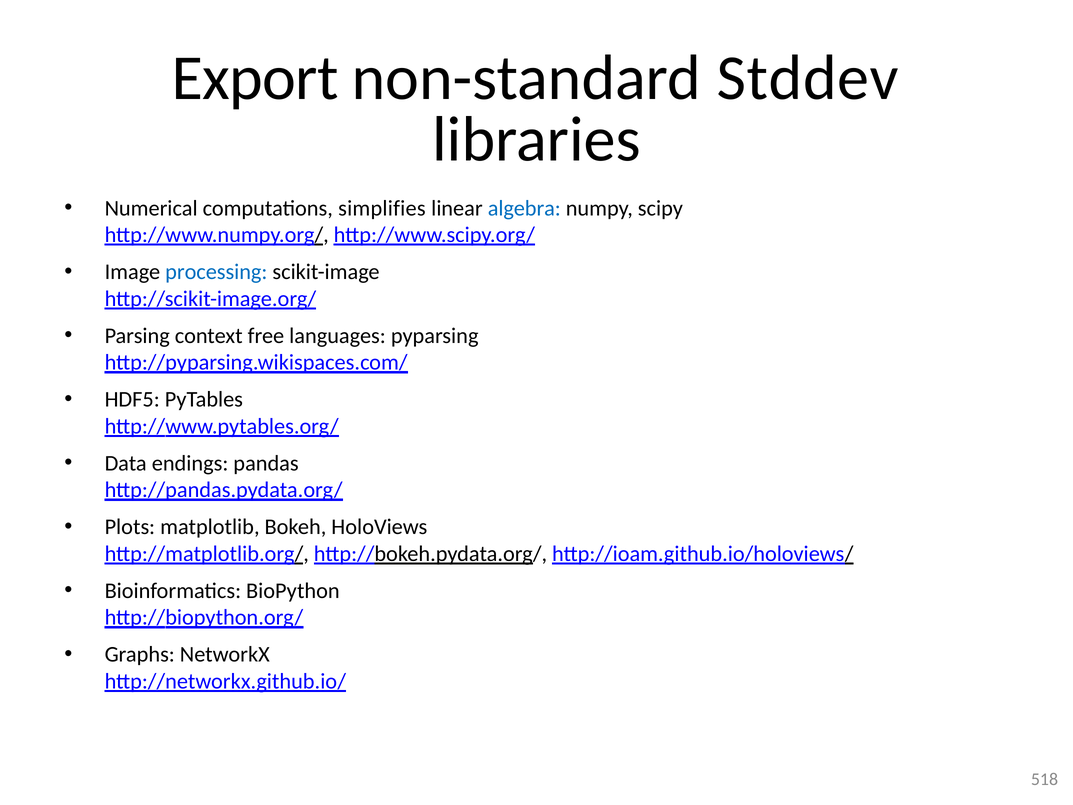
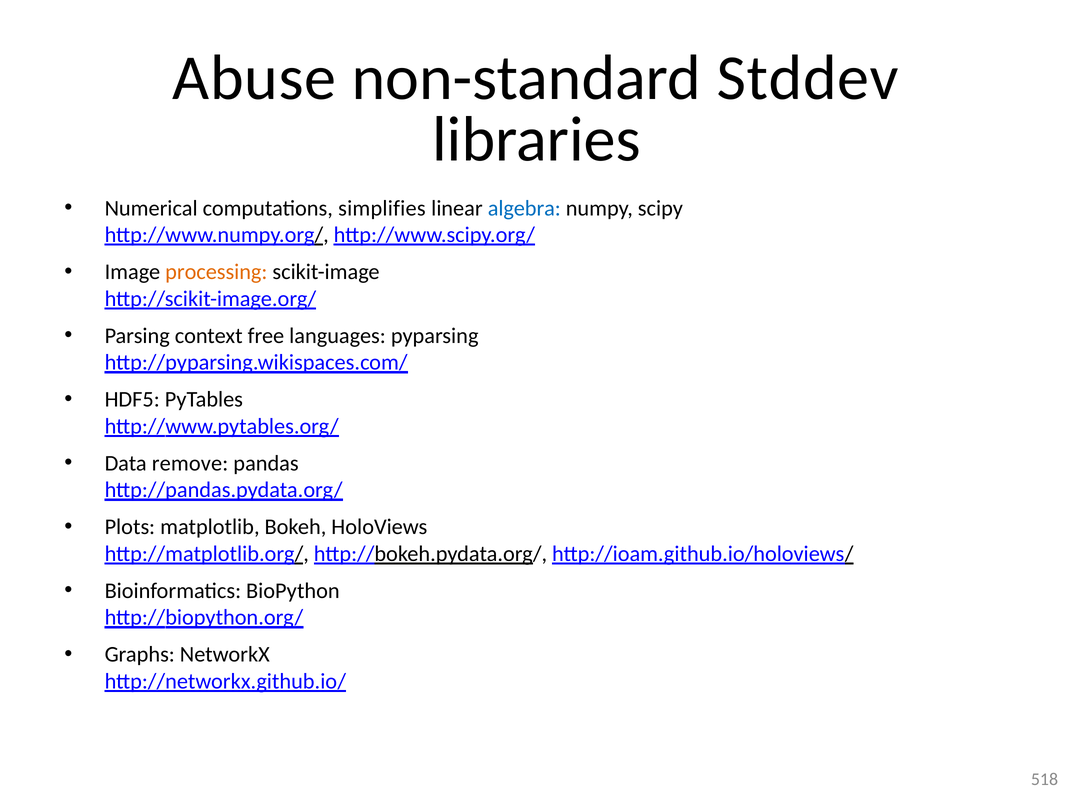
Export: Export -> Abuse (254, 78)
processing colour: blue -> orange (216, 272)
endings: endings -> remove (190, 463)
